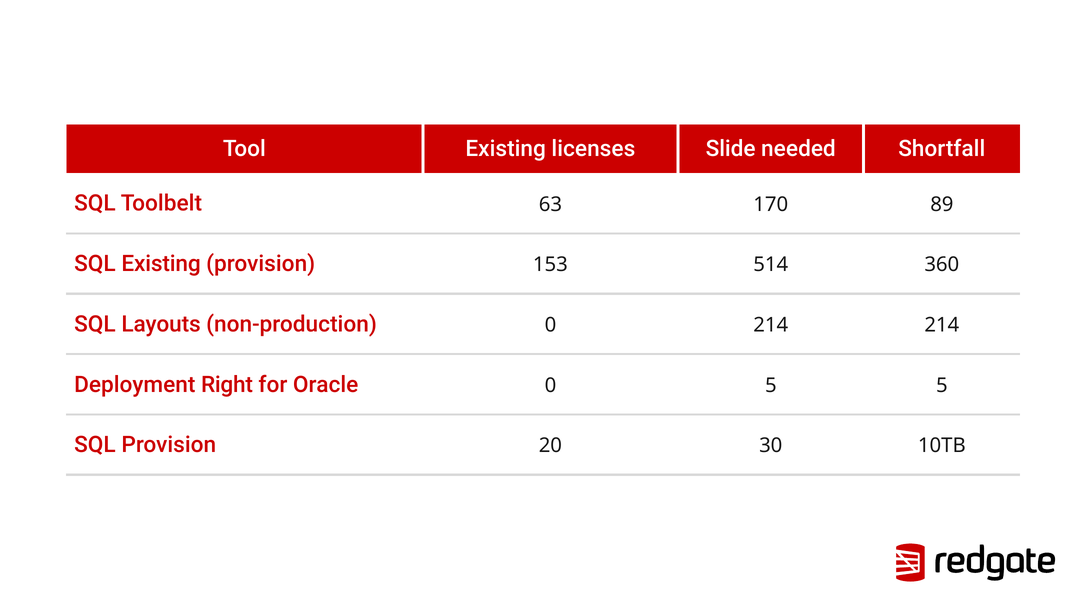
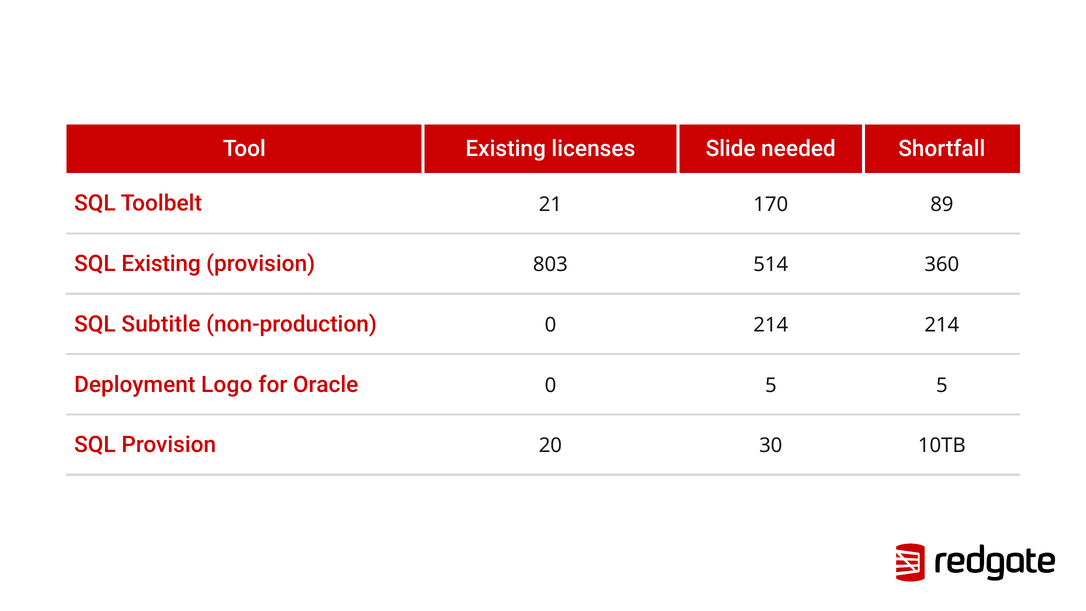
63: 63 -> 21 (550, 204)
153: 153 -> 803 (550, 265)
Layouts: Layouts -> Subtitle (161, 324)
Right: Right -> Logo (227, 384)
